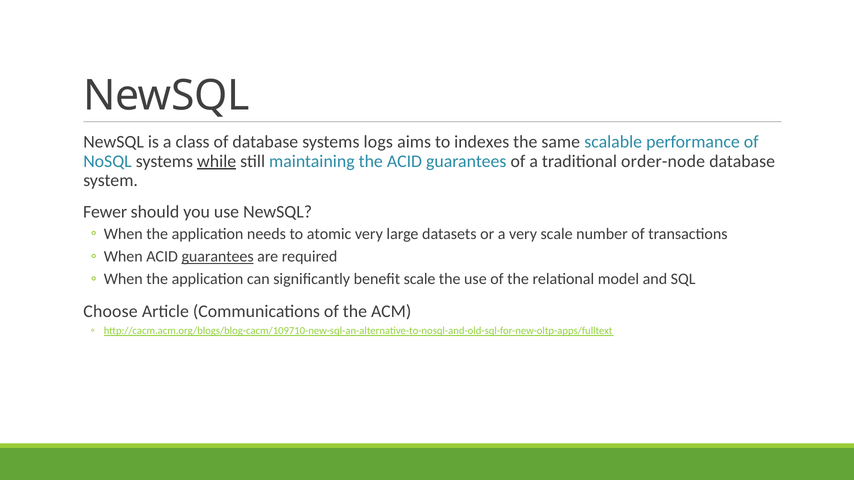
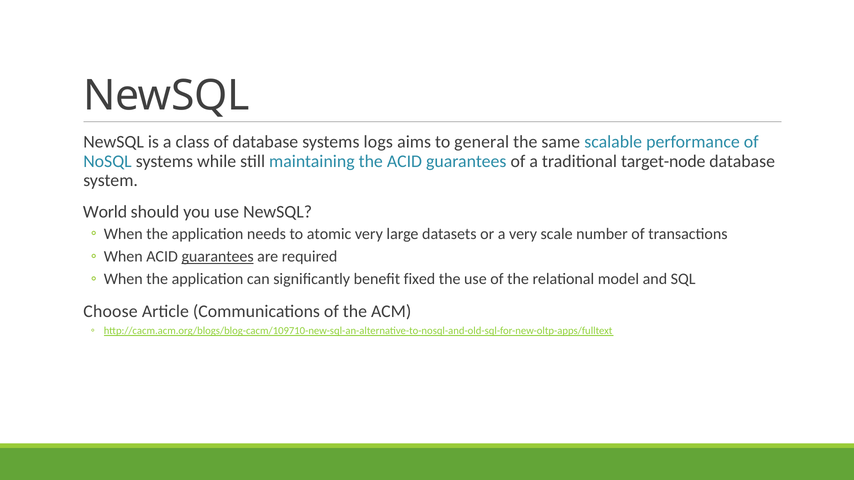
indexes: indexes -> general (482, 142)
while underline: present -> none (217, 161)
order-node: order-node -> target-node (663, 161)
Fewer: Fewer -> World (105, 212)
benefit scale: scale -> fixed (419, 279)
